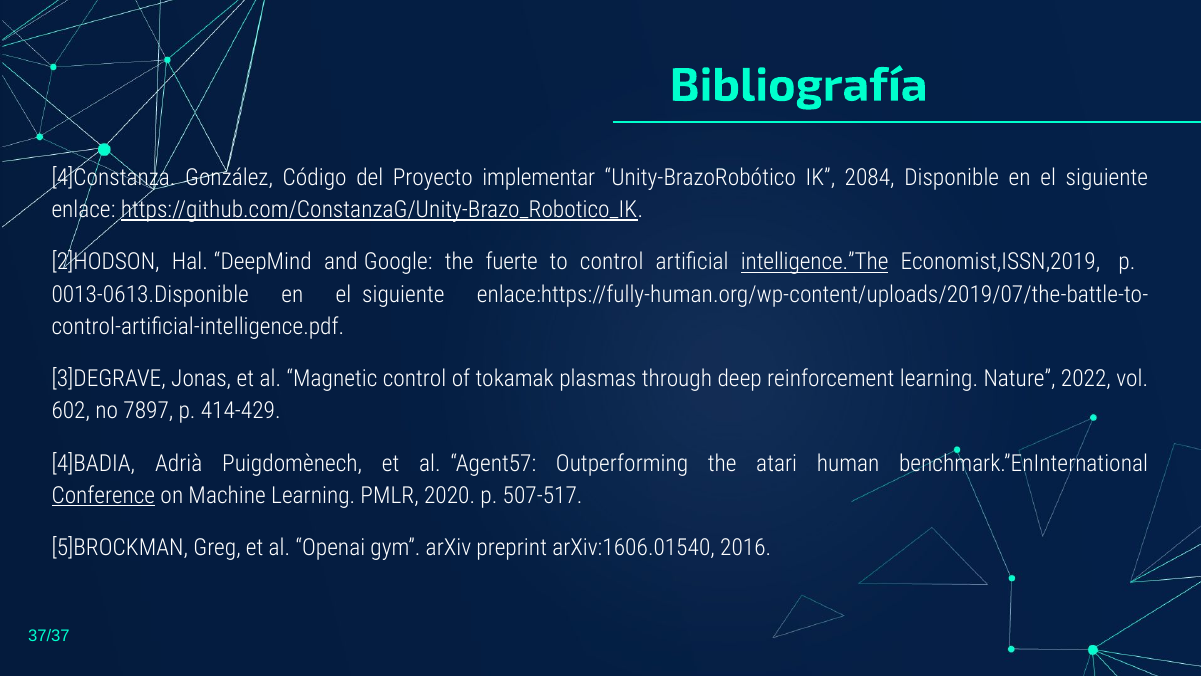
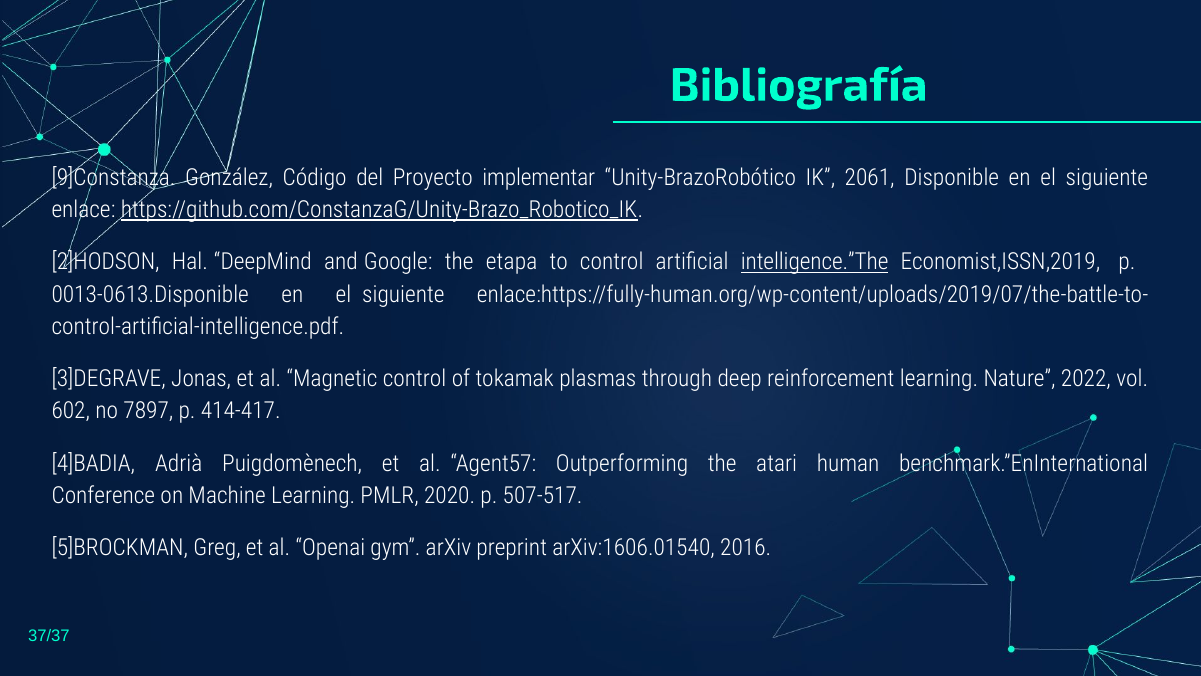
4]Constanza: 4]Constanza -> 9]Constanza (114, 178)
2084: 2084 -> 2061 (870, 178)
fuerte: fuerte -> etapa (512, 262)
414-429: 414-429 -> 414-417 (241, 411)
Conference underline: present -> none (103, 495)
